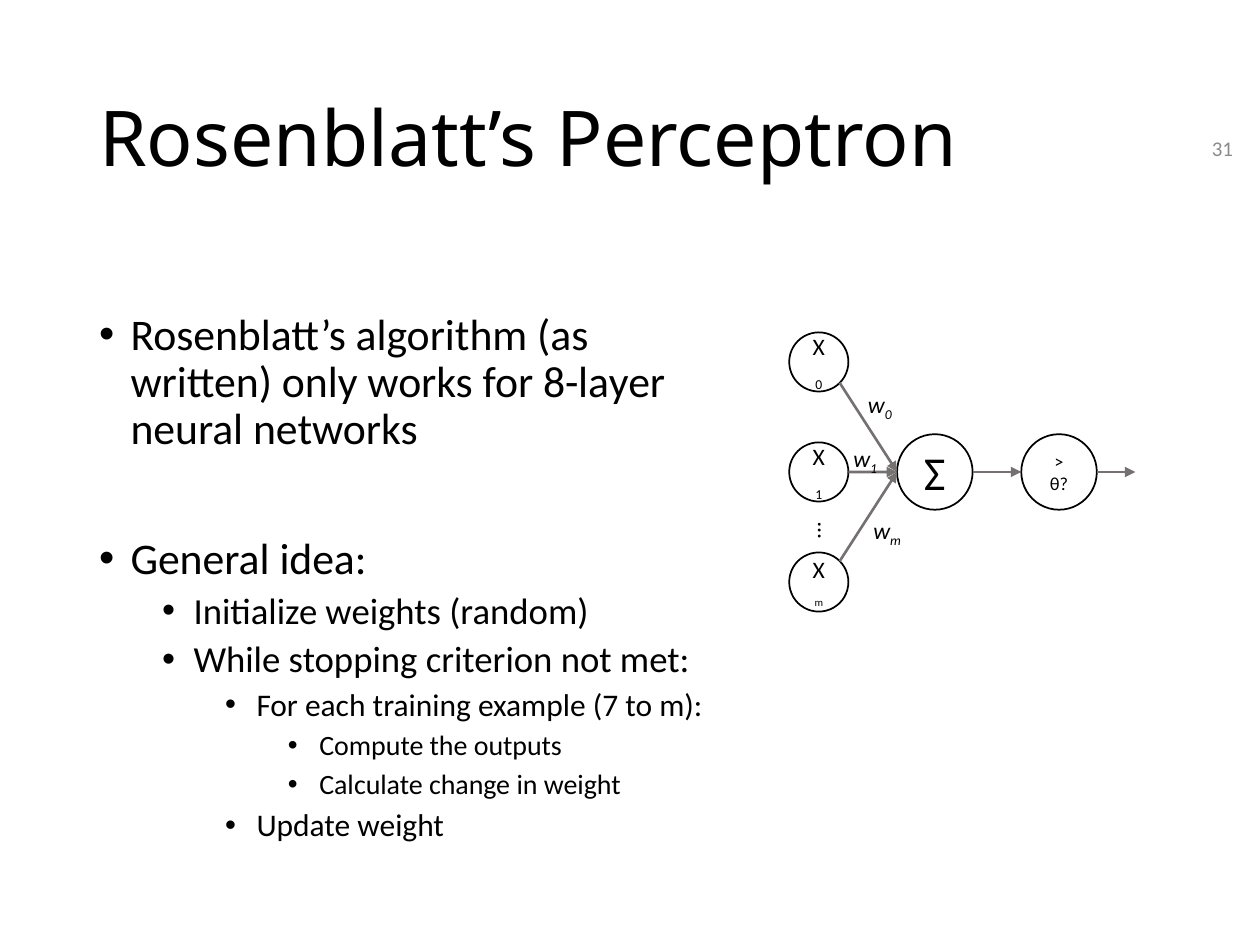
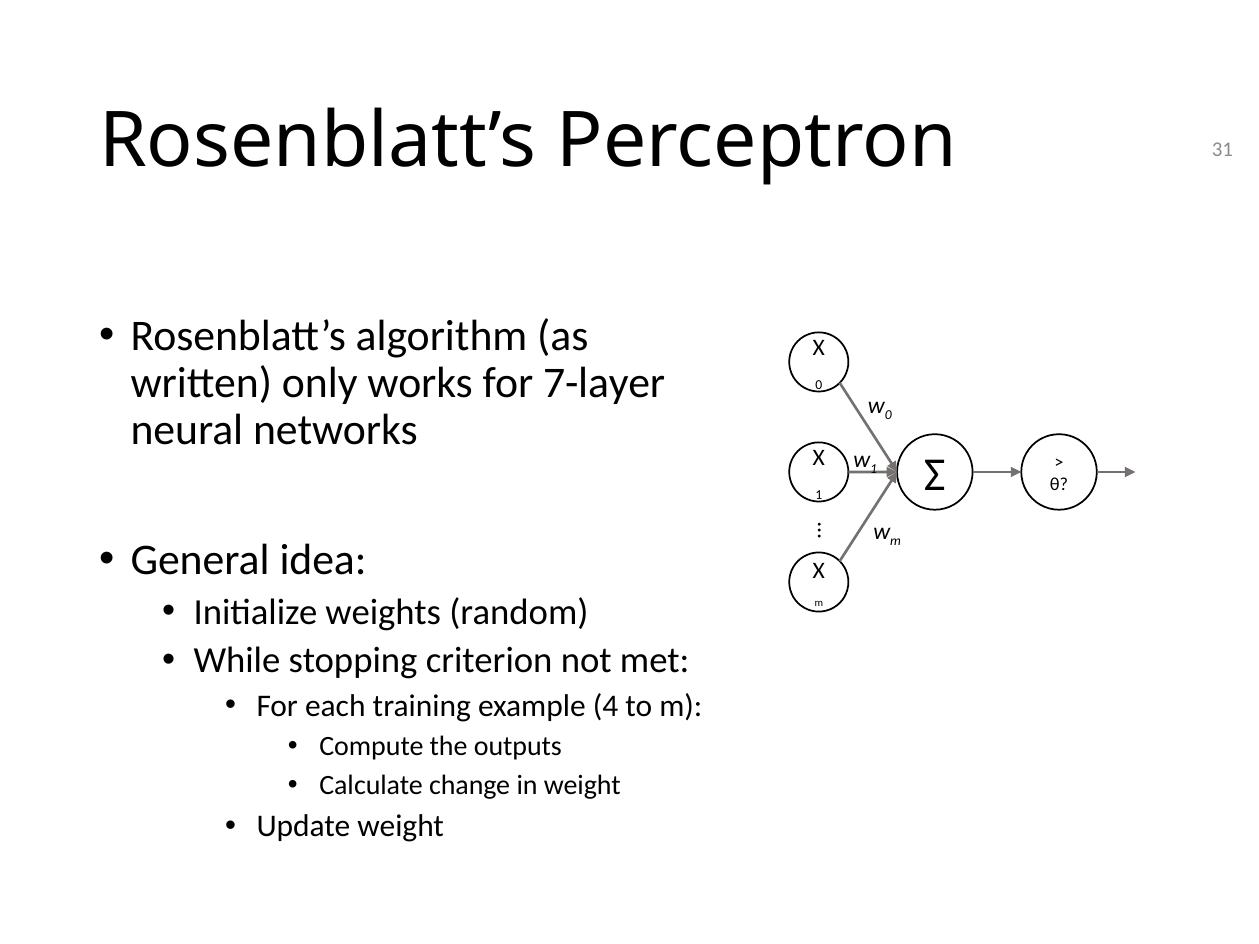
8-layer: 8-layer -> 7-layer (604, 383)
7: 7 -> 4 (606, 706)
